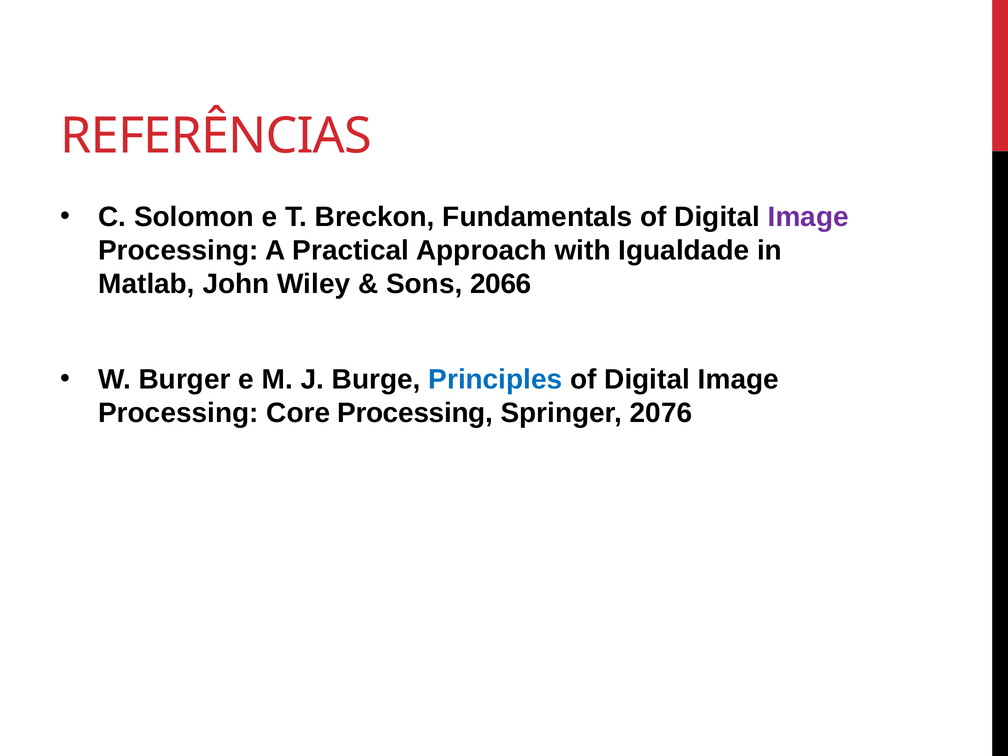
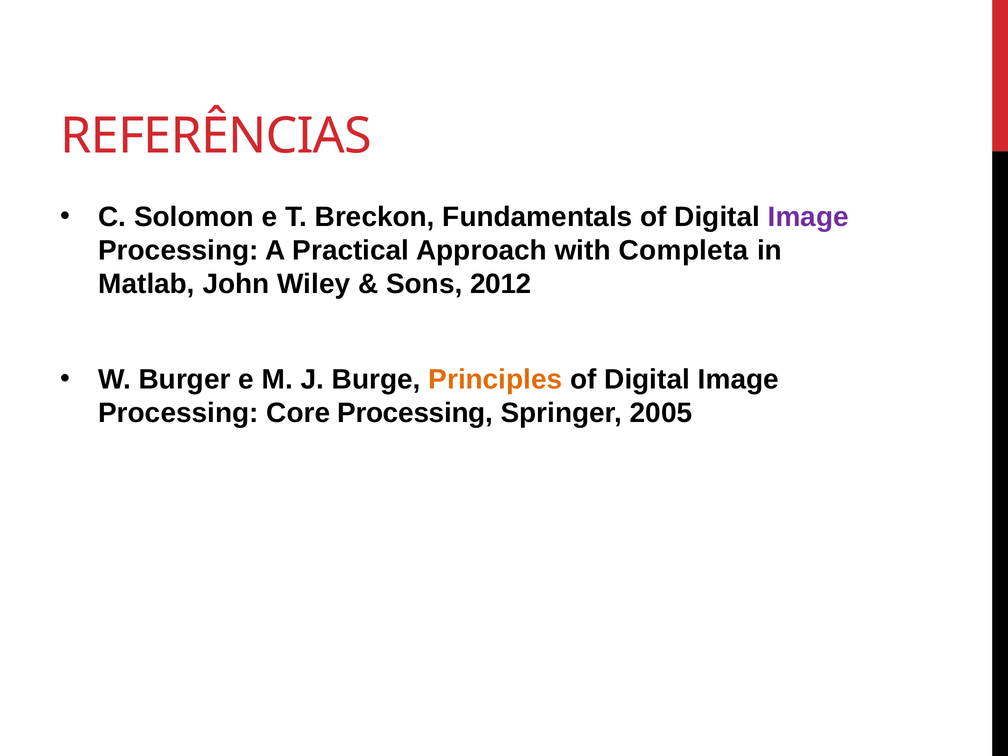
Igualdade: Igualdade -> Completa (684, 251)
2066: 2066 -> 2012 (501, 284)
Principles colour: blue -> orange (495, 379)
2076: 2076 -> 2005 (661, 413)
